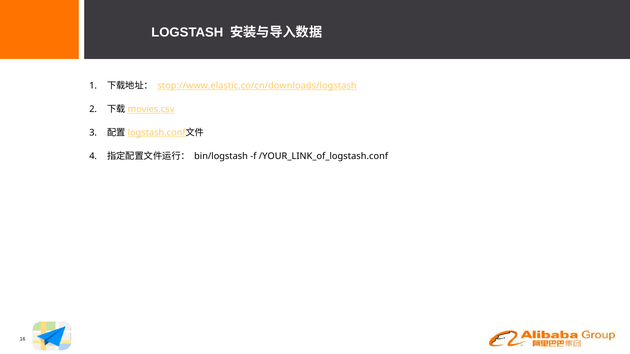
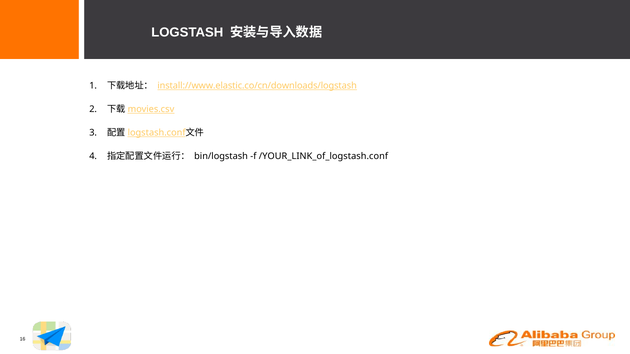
stop://www.elastic.co/cn/downloads/logstash: stop://www.elastic.co/cn/downloads/logstash -> install://www.elastic.co/cn/downloads/logstash (257, 86)
